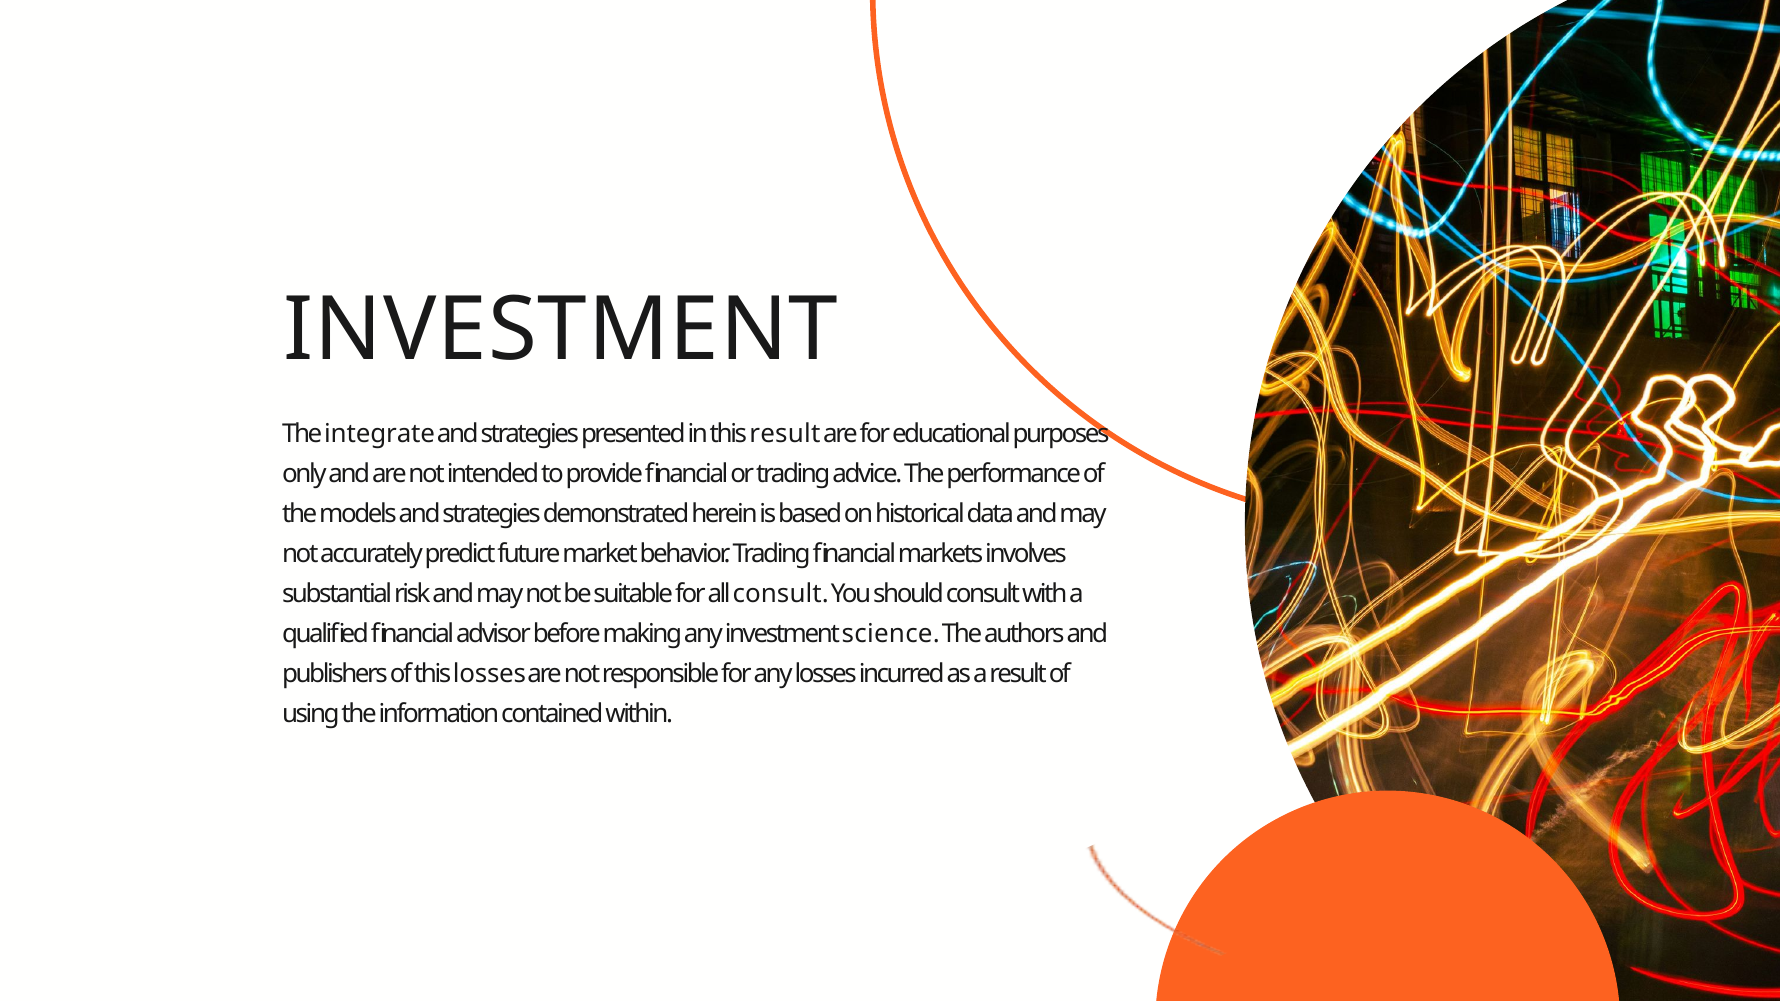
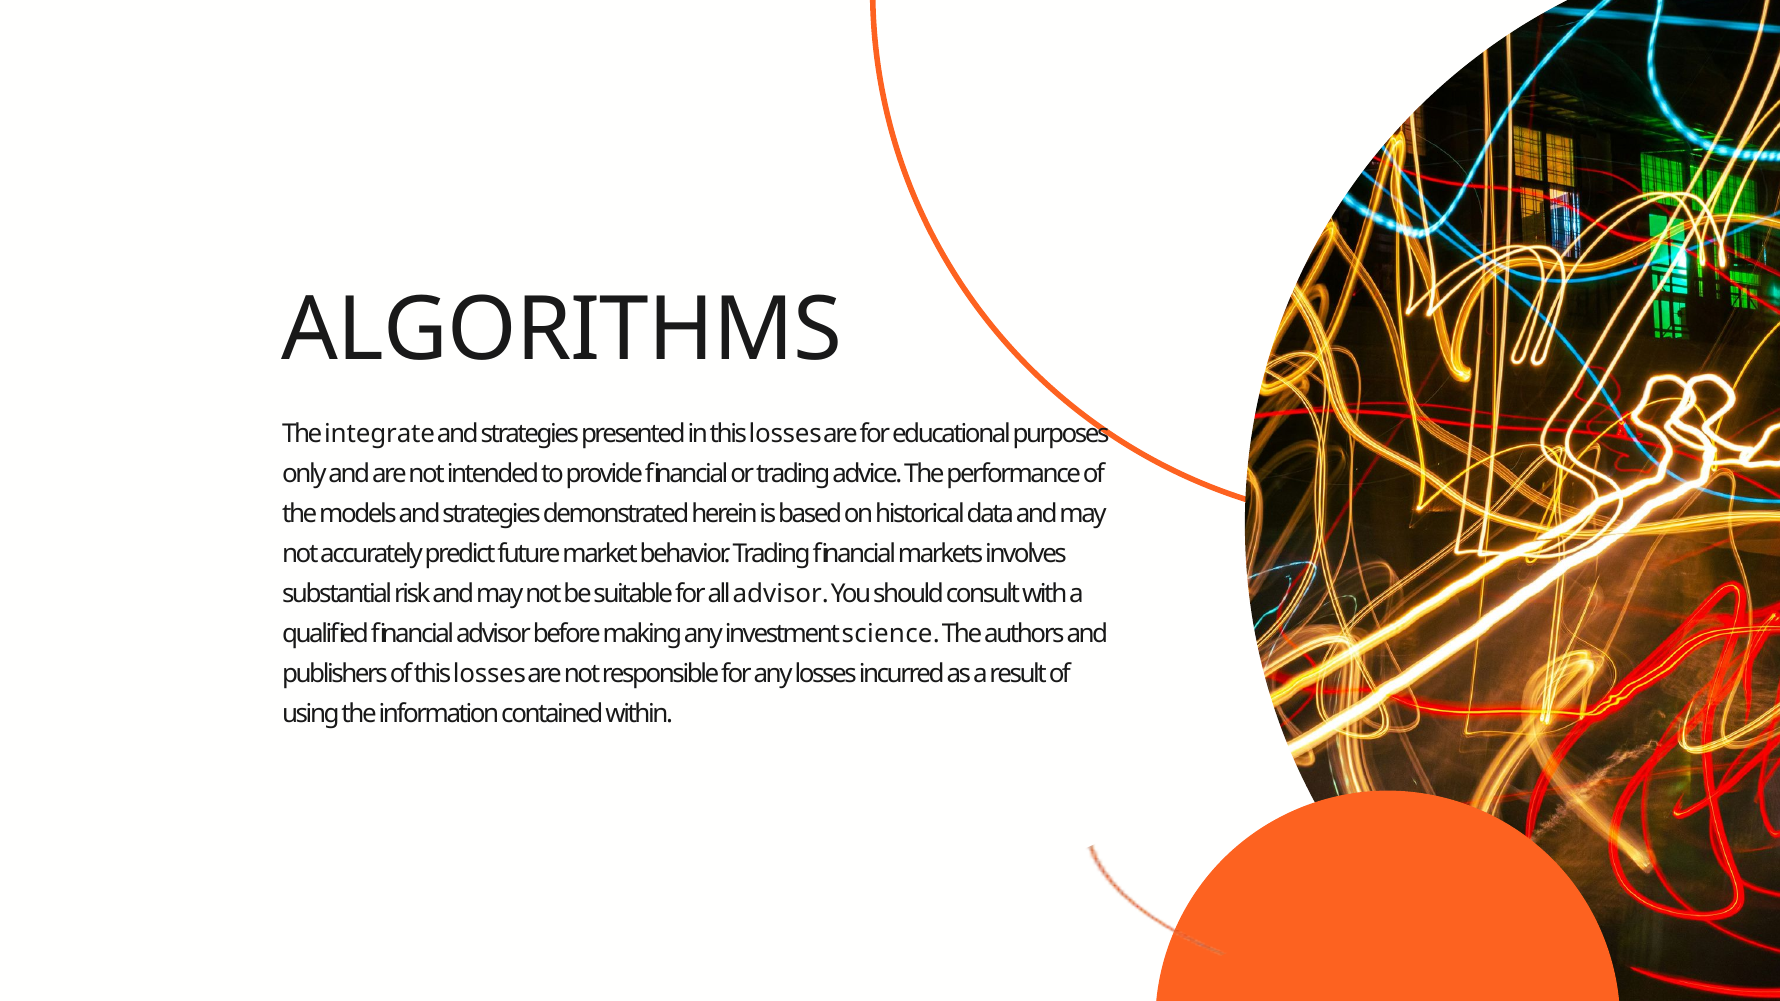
INVESTMENT: INVESTMENT -> ALGORITHMS (562, 330)
in this result: result -> losses (785, 434)
all consult: consult -> advisor (781, 594)
